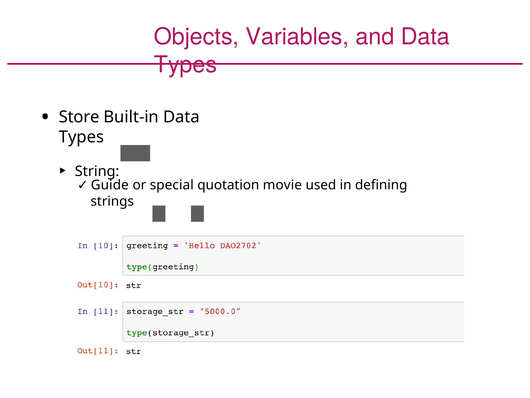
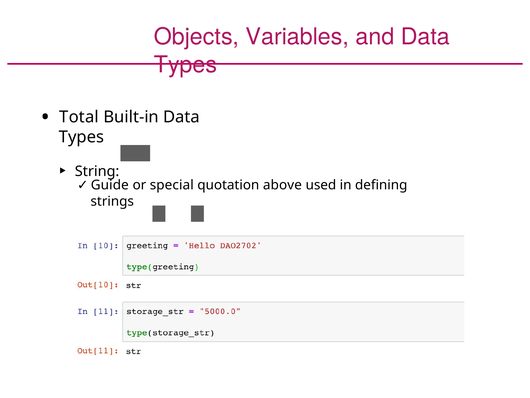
Store: Store -> Total (79, 117)
movie: movie -> above (282, 185)
